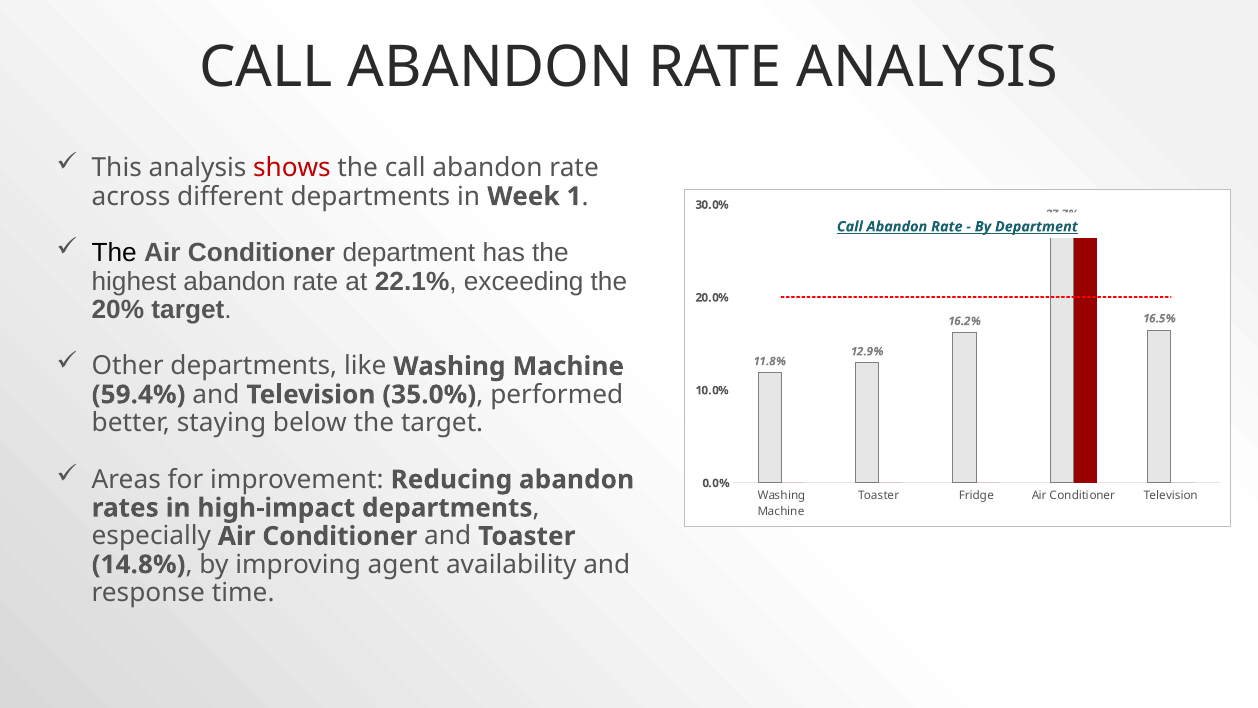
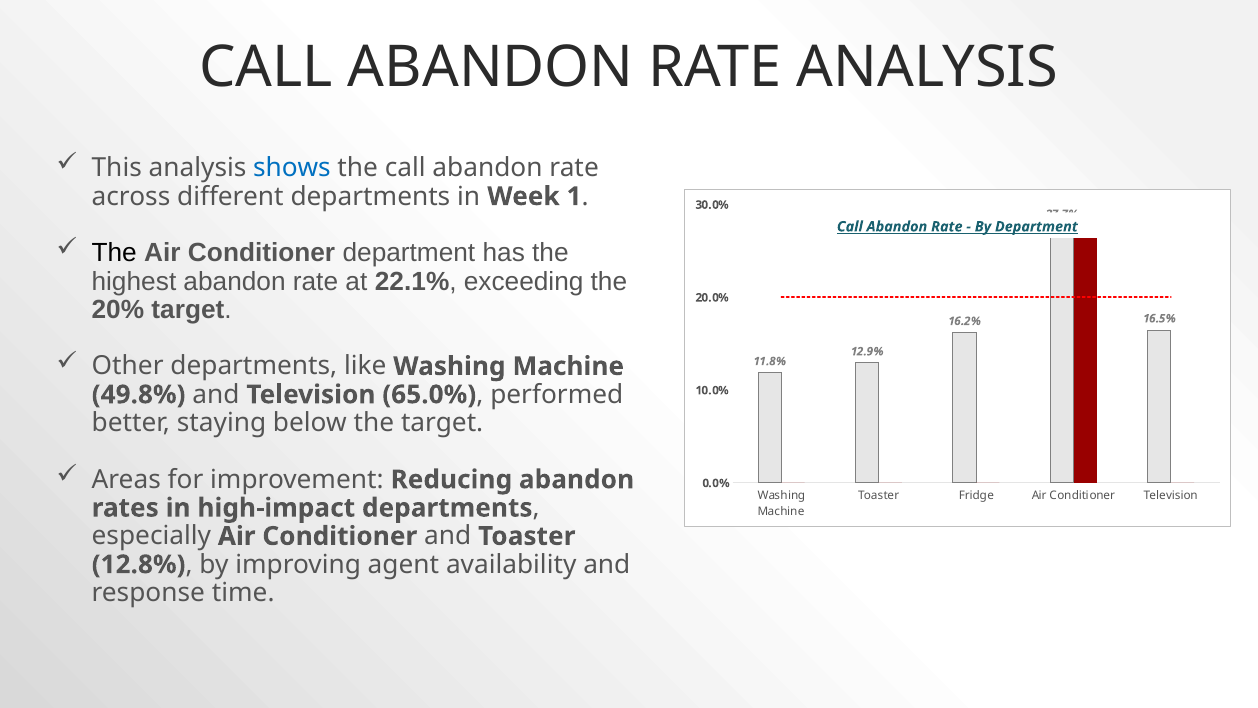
shows colour: red -> blue (292, 168)
59.4%: 59.4% -> 49.8% (139, 395)
35.0%: 35.0% -> 65.0% (429, 395)
14.8%: 14.8% -> 12.8% (139, 564)
